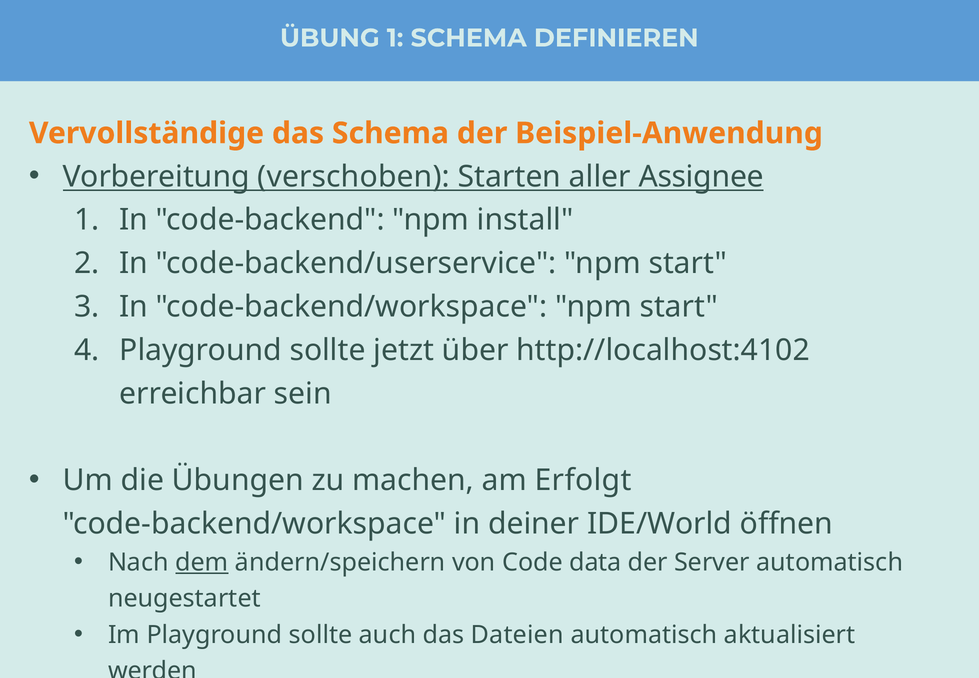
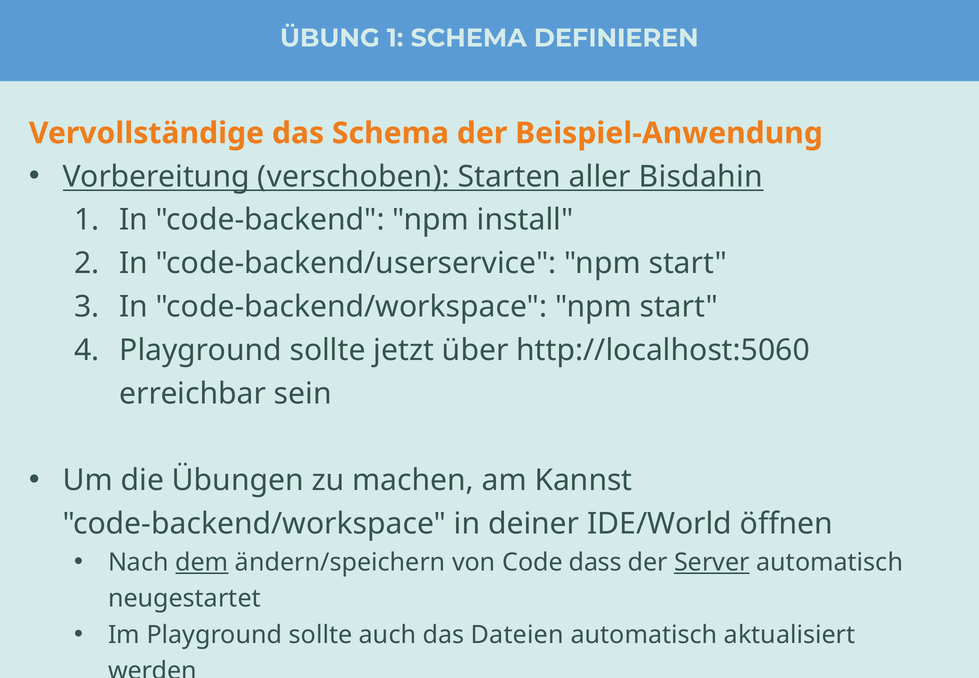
Assignee: Assignee -> Bisdahin (701, 177)
http://localhost:4102: http://localhost:4102 -> http://localhost:5060 (663, 350)
Erfolgt: Erfolgt -> Kannst (583, 480)
data: data -> dass (595, 562)
Server underline: none -> present (712, 562)
